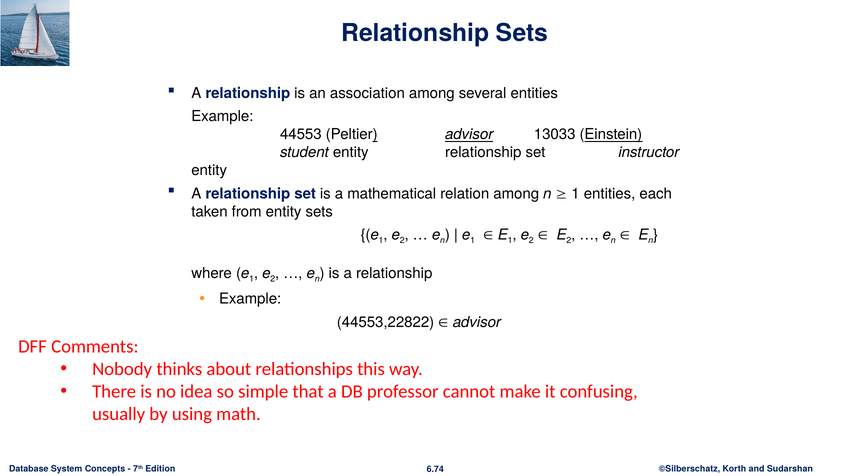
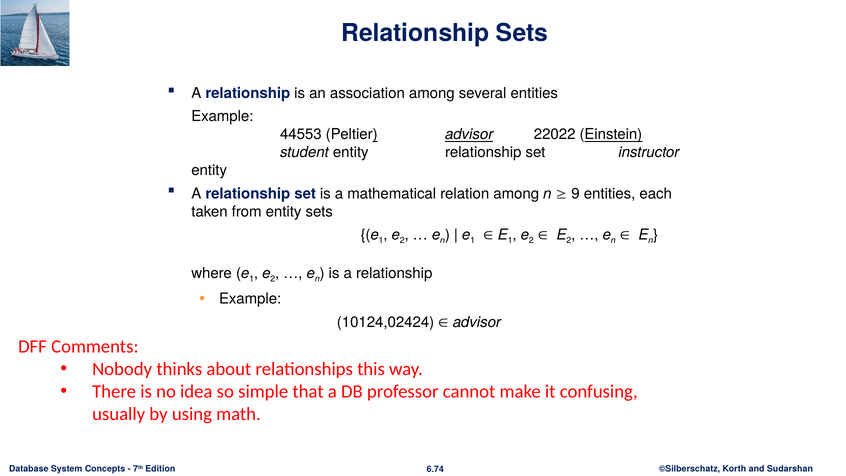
13033: 13033 -> 22022 (555, 134)
1: 1 -> 9 (576, 194)
44553,22822: 44553,22822 -> 10124,02424 (386, 322)
